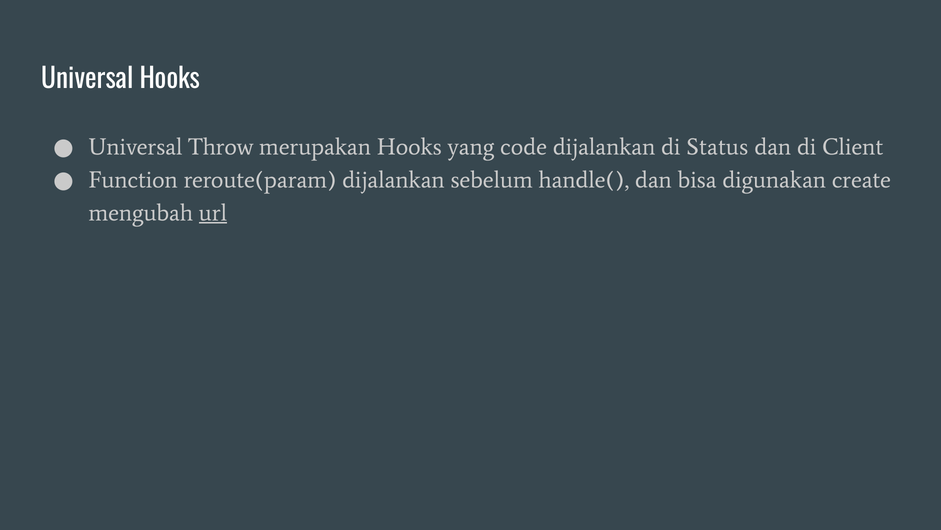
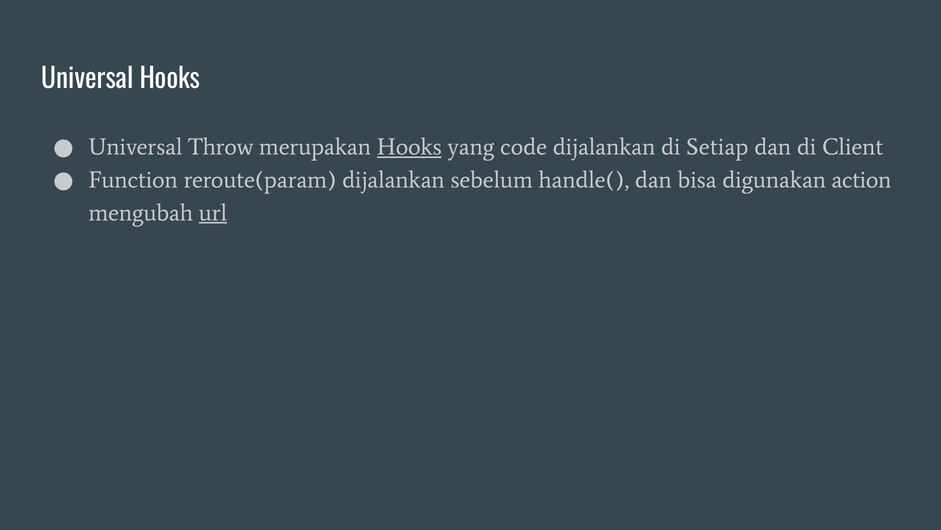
Hooks underline: none -> present (409, 147)
Status: Status -> Setiap (717, 147)
create: create -> action (861, 180)
